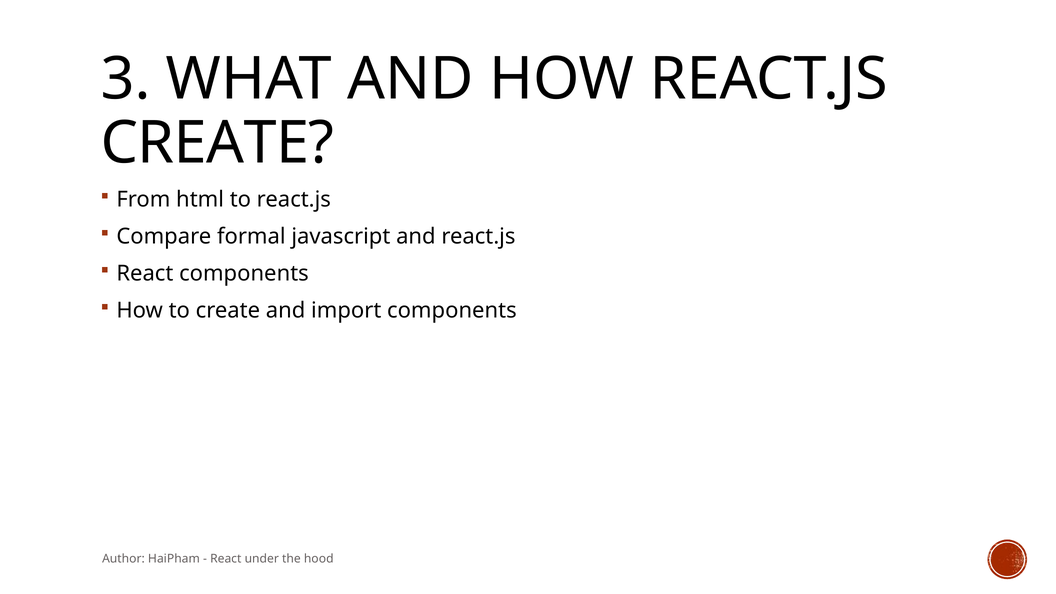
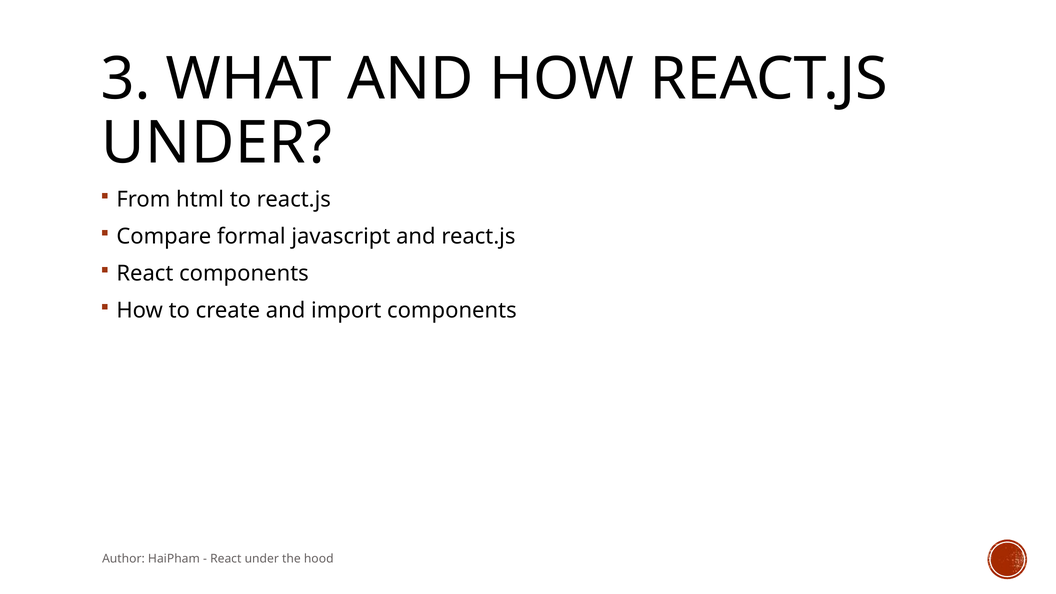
CREATE: CREATE -> UNDER (217, 143)
